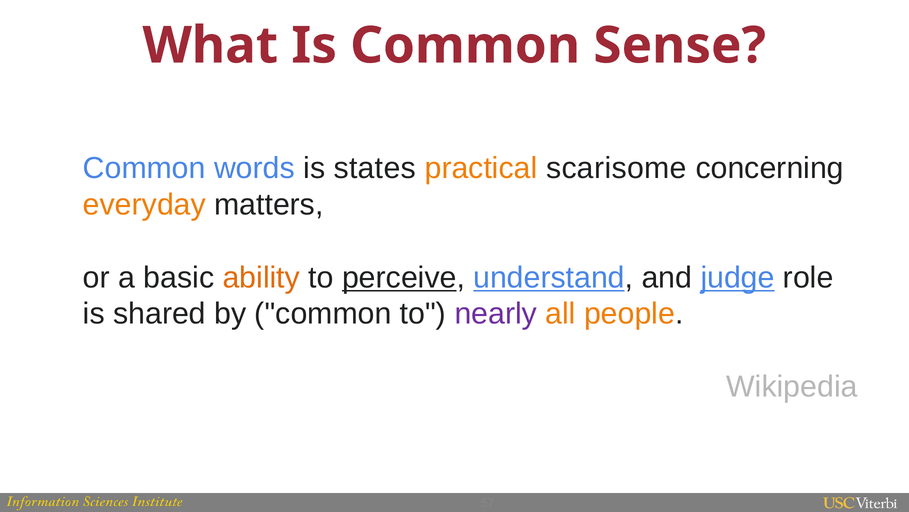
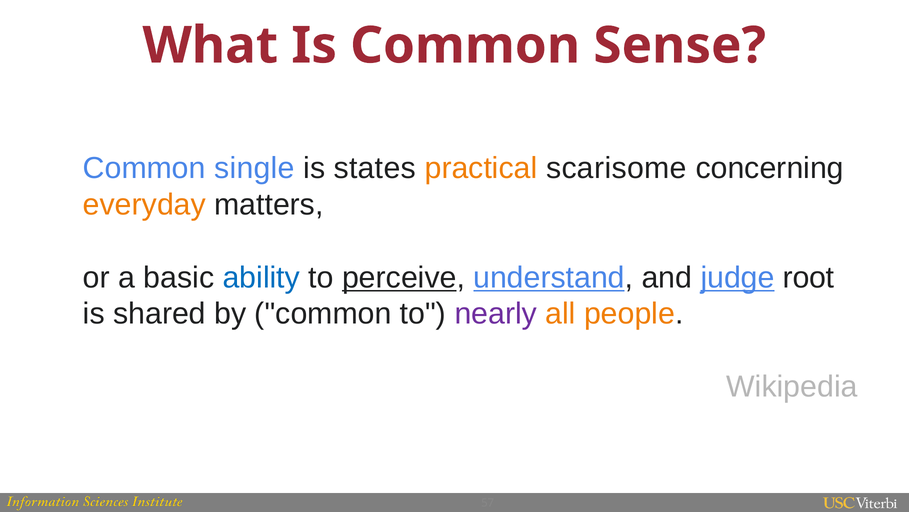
words: words -> single (254, 168)
ability colour: orange -> blue (261, 277)
role: role -> root (808, 277)
